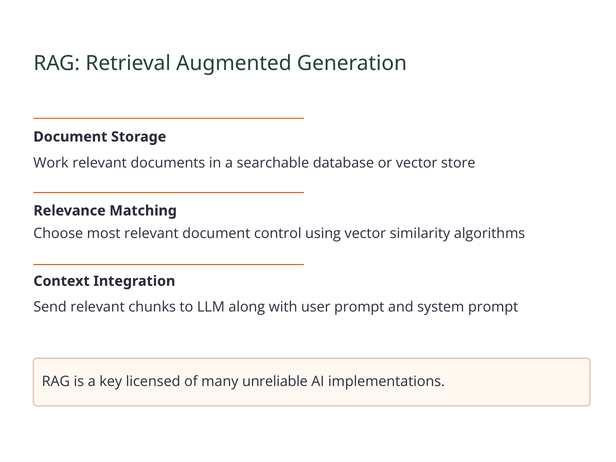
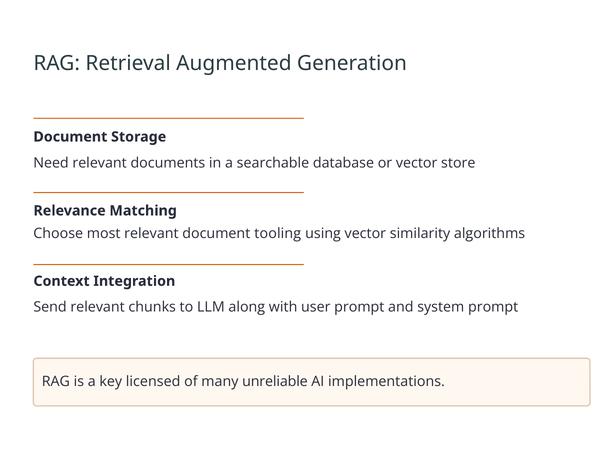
Work: Work -> Need (51, 163)
control: control -> tooling (278, 234)
